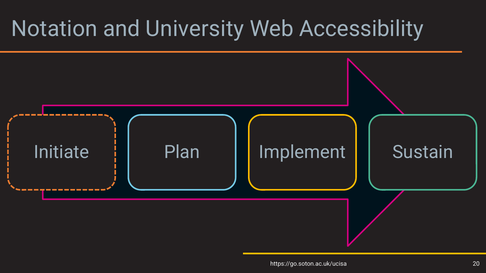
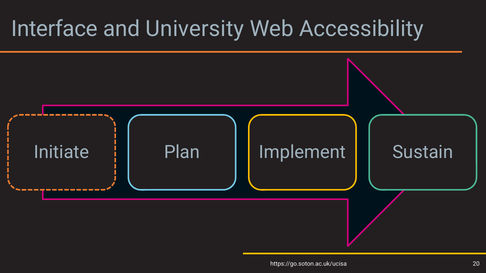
Notation: Notation -> Interface (55, 29)
